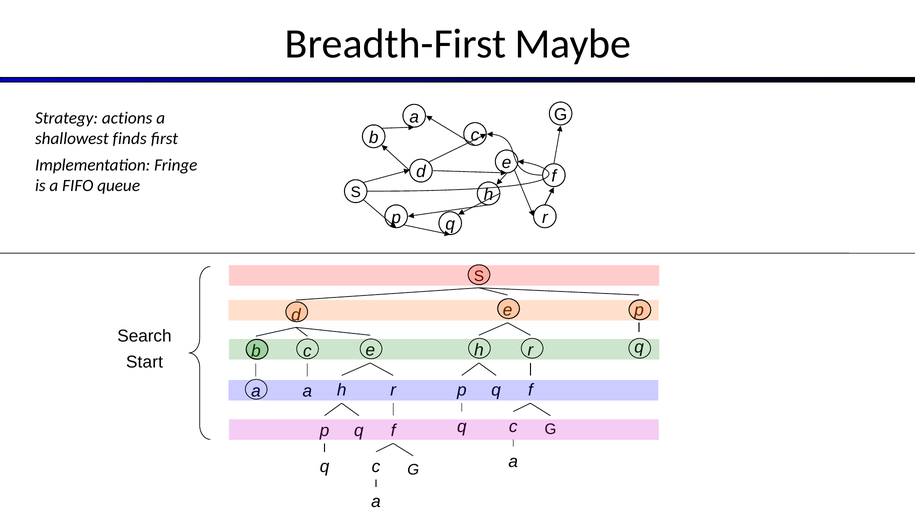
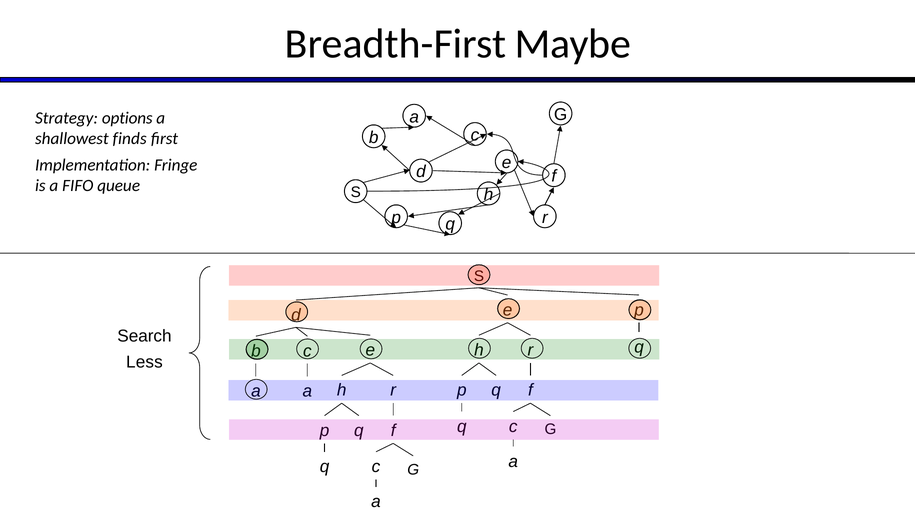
actions: actions -> options (127, 118)
Start: Start -> Less (144, 362)
